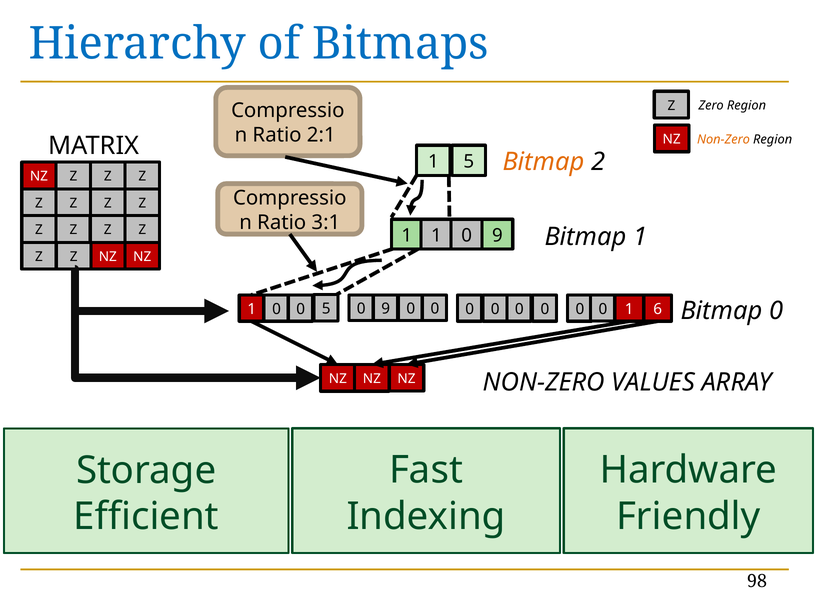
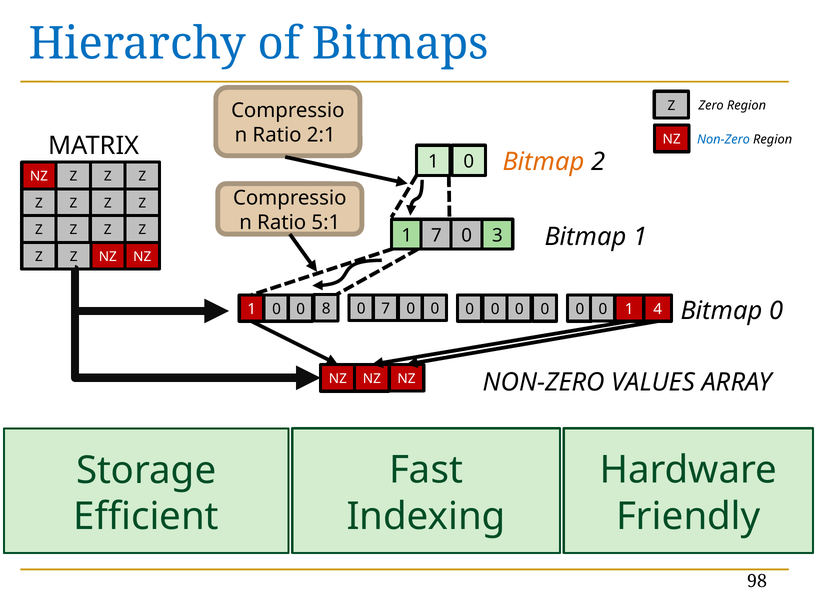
Non-Zero colour: orange -> blue (723, 140)
5: 5 -> 0 (469, 162)
3:1: 3:1 -> 5:1 (326, 223)
1: 1 -> 7 (436, 235)
9: 9 -> 3 (497, 235)
5: 5 -> 8 (326, 309)
9: 9 -> 7 (386, 309)
6: 6 -> 4 (658, 309)
